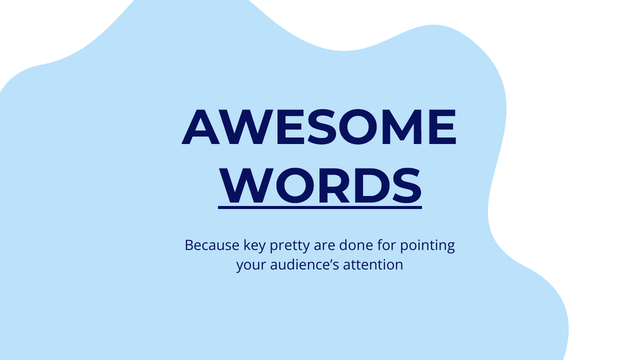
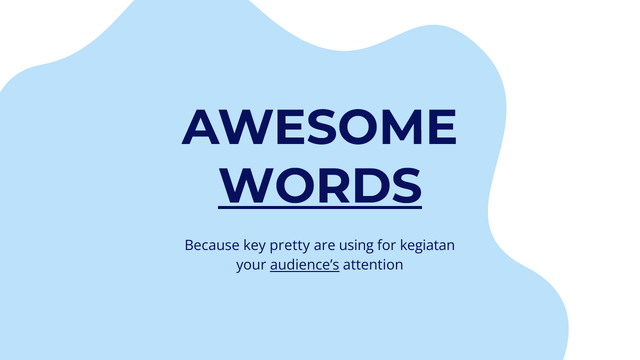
done: done -> using (356, 246)
pointing: pointing -> kegiatan (428, 246)
audience’s underline: none -> present (305, 265)
